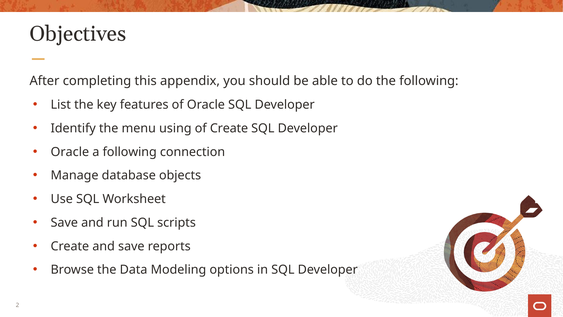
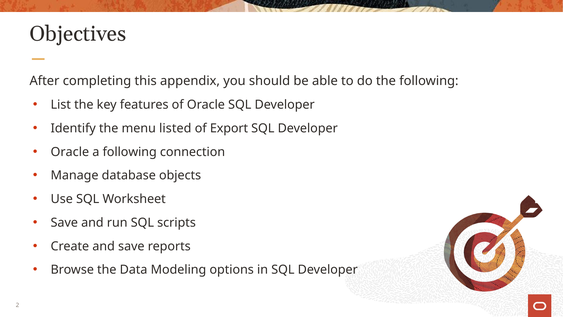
using: using -> listed (175, 128)
of Create: Create -> Export (229, 128)
